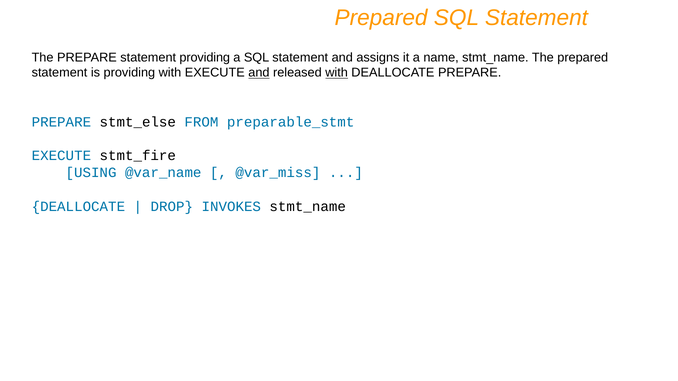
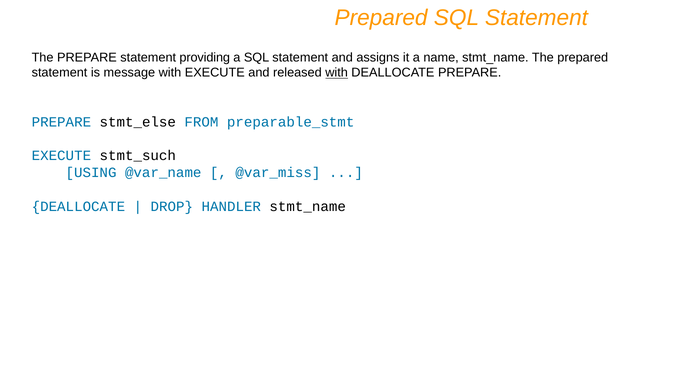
is providing: providing -> message (129, 73)
and underline: present -> none (259, 73)
stmt_fire: stmt_fire -> stmt_such (138, 156)
INVOKES: INVOKES -> HANDLER (231, 207)
